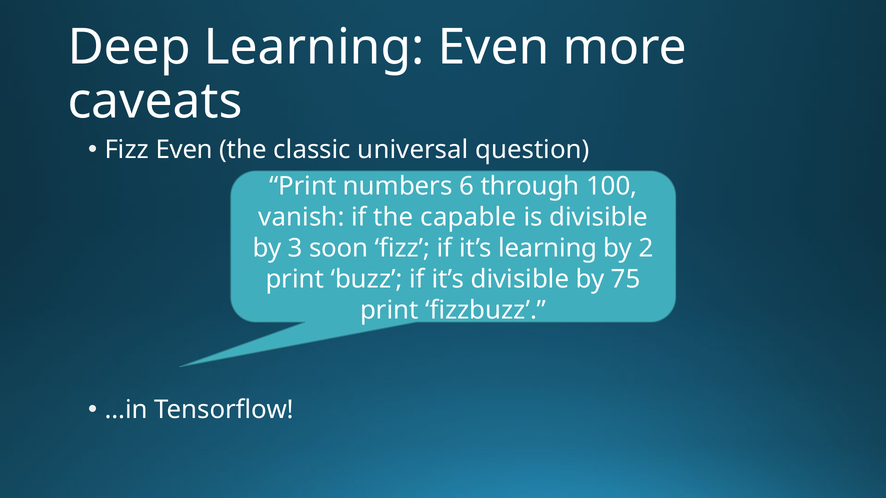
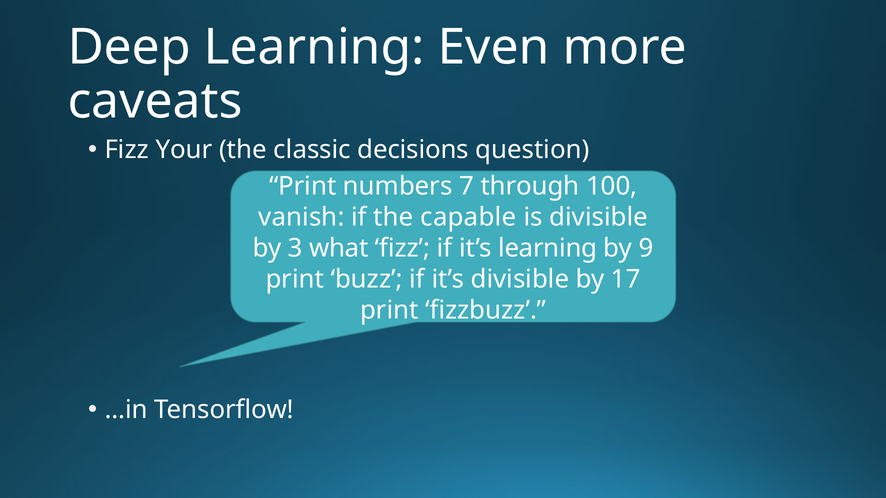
Fizz Even: Even -> Your (184, 150)
universal: universal -> decisions (413, 150)
6: 6 -> 7 (467, 186)
soon: soon -> what (339, 248)
2: 2 -> 9 (646, 248)
75: 75 -> 17 (626, 280)
